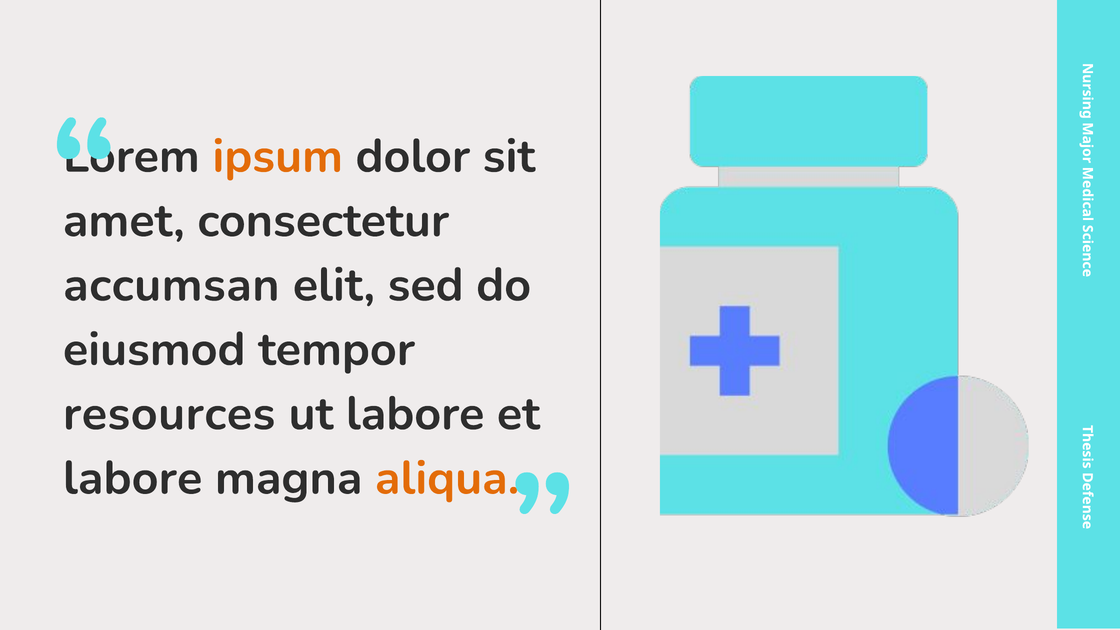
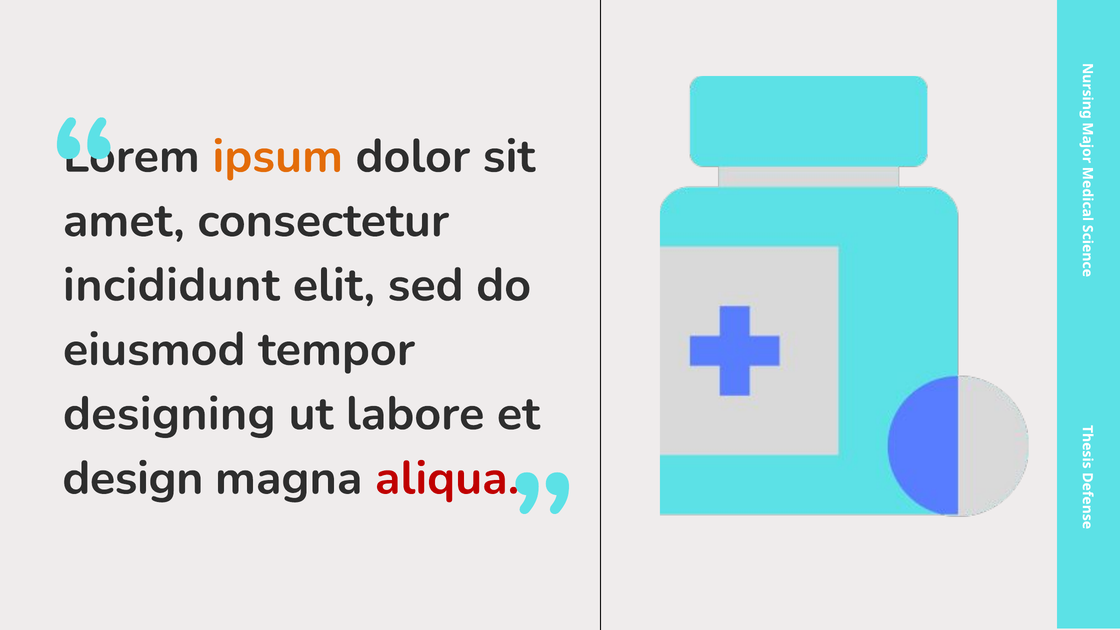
accumsan: accumsan -> incididunt (171, 285)
resources: resources -> designing (169, 414)
labore: labore -> design (133, 478)
aliqua colour: orange -> red (447, 478)
